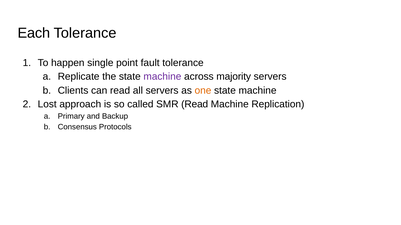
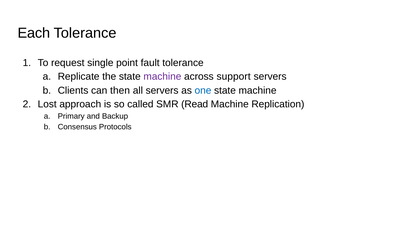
happen: happen -> request (68, 63)
majority: majority -> support (234, 77)
can read: read -> then (120, 91)
one colour: orange -> blue (203, 91)
